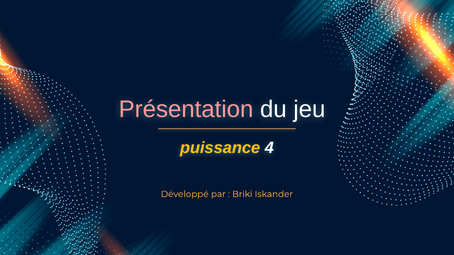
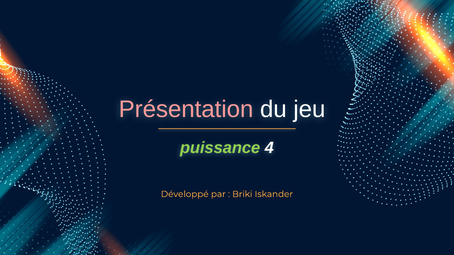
puissance colour: yellow -> light green (220, 148)
